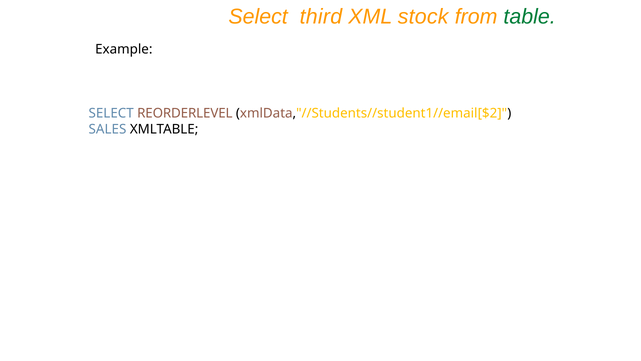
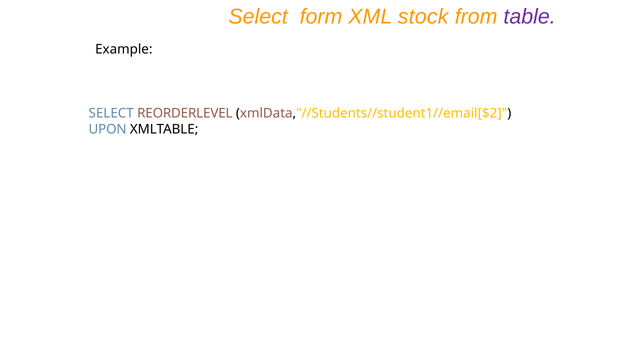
third: third -> form (321, 17)
table colour: green -> purple (530, 17)
SALES: SALES -> UPON (108, 129)
